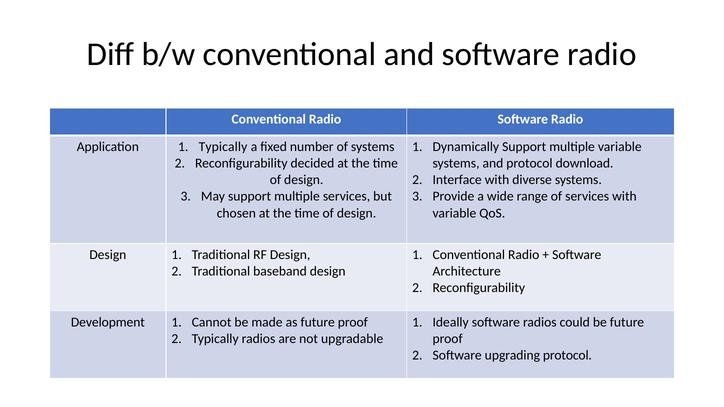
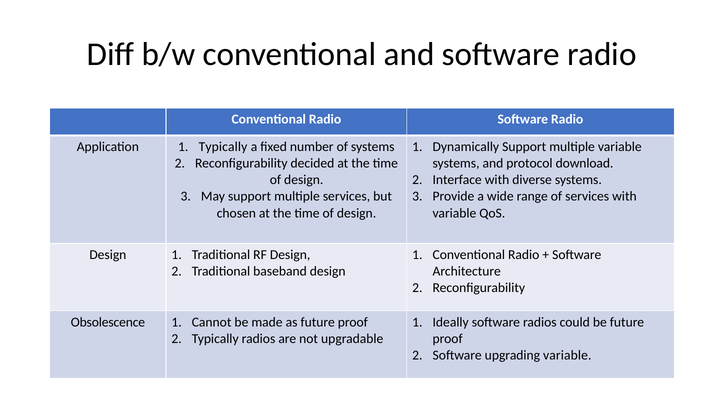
Development: Development -> Obsolescence (108, 322)
upgrading protocol: protocol -> variable (567, 355)
